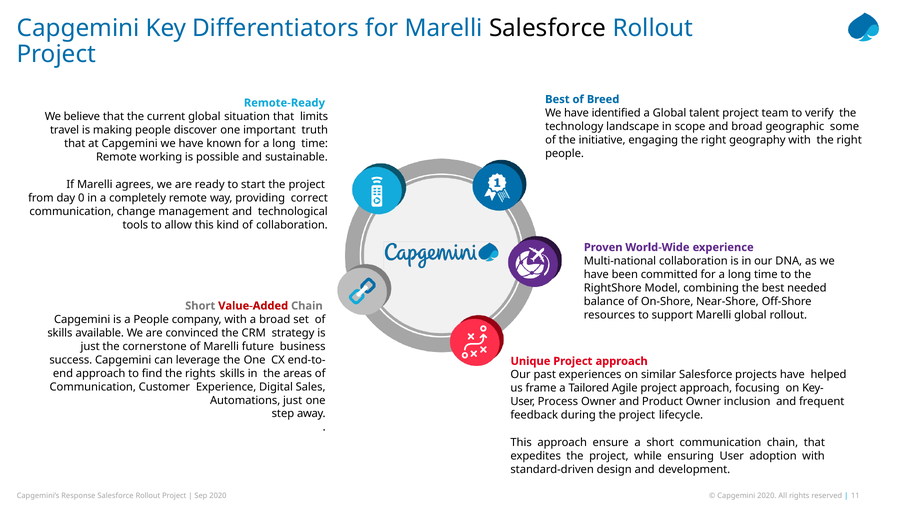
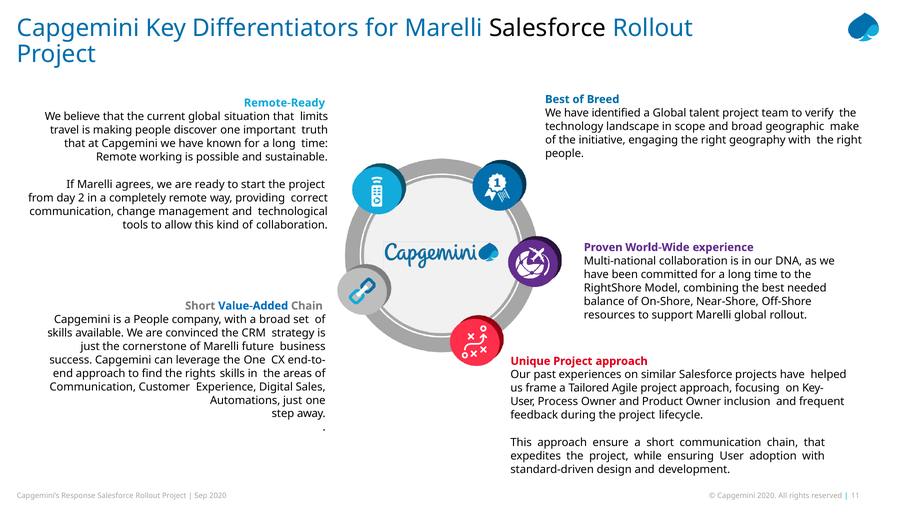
some: some -> make (845, 126)
0: 0 -> 2 (81, 198)
Value-Added colour: red -> blue (253, 306)
